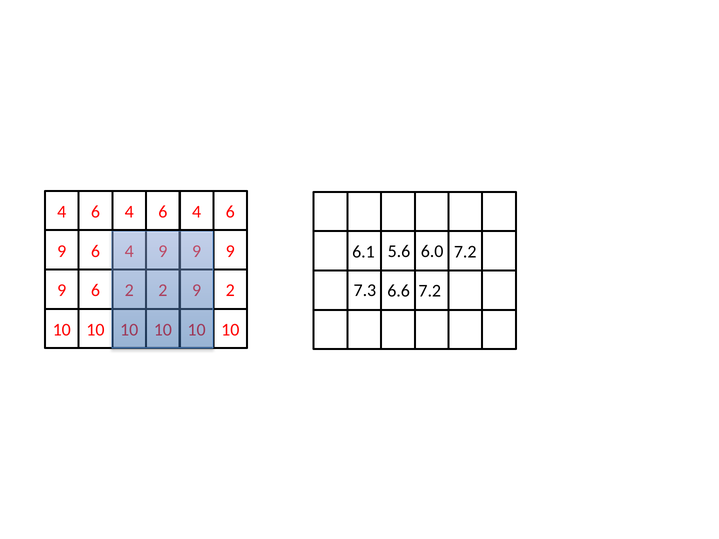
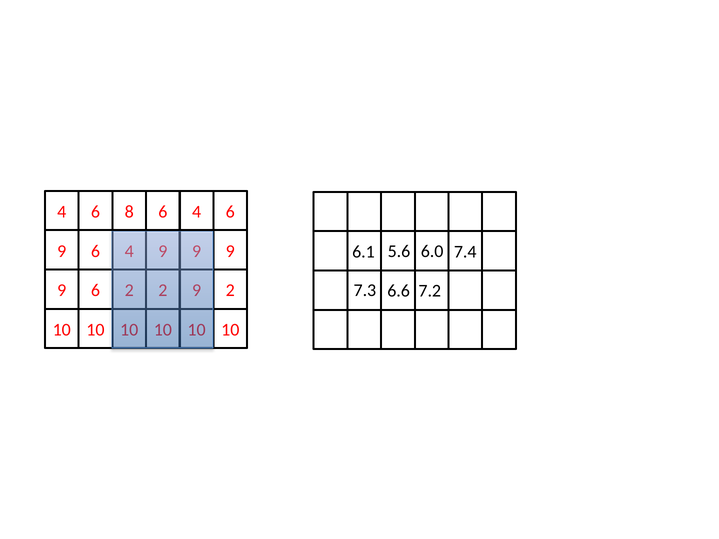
4: 4 -> 8 (129, 212)
6.0 7.2: 7.2 -> 7.4 (465, 252)
